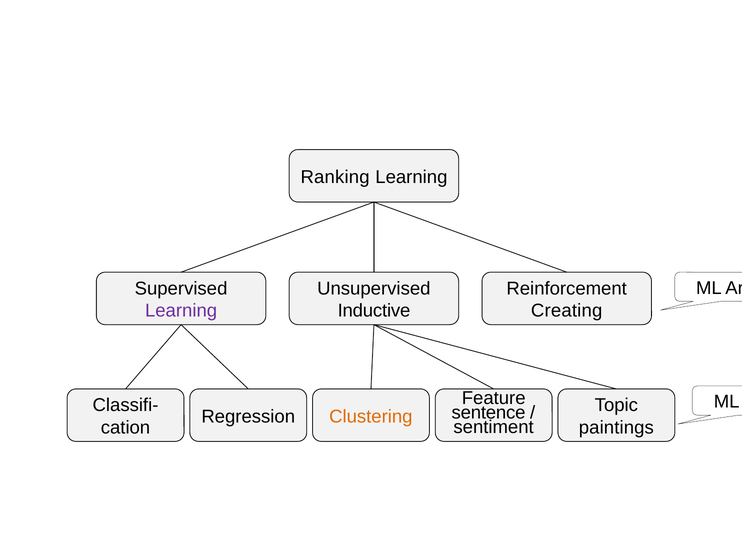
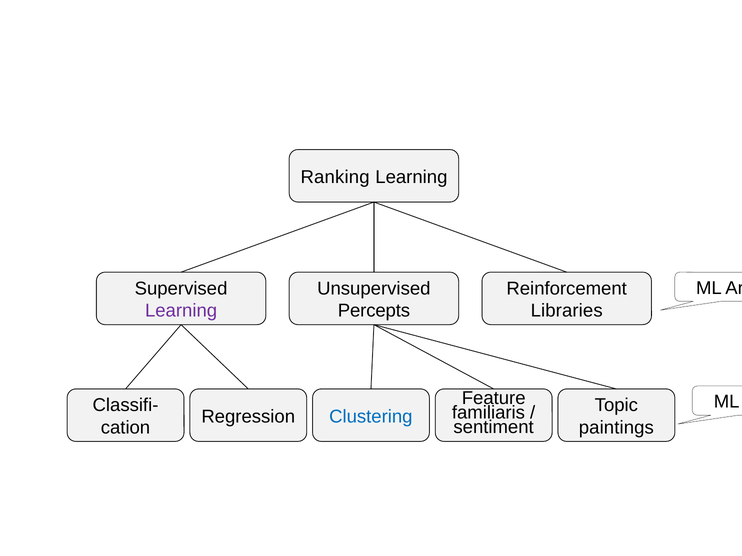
Inductive: Inductive -> Percepts (374, 311)
Creating: Creating -> Libraries (567, 311)
sentence: sentence -> familiaris (488, 413)
Clustering colour: orange -> blue (371, 417)
